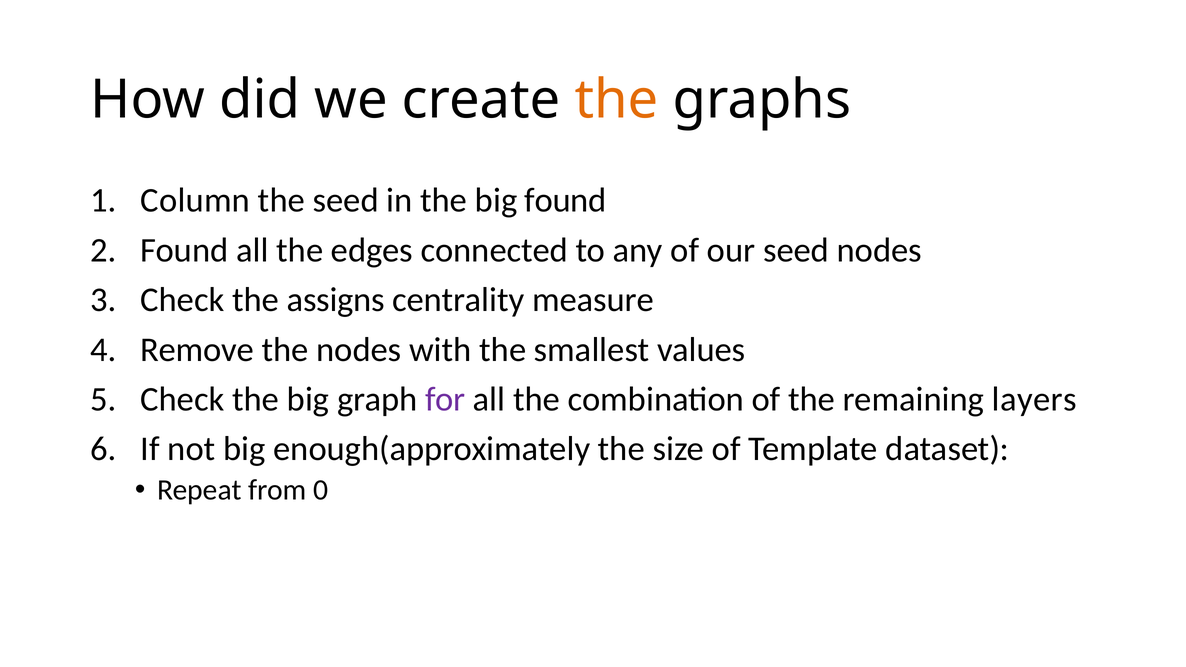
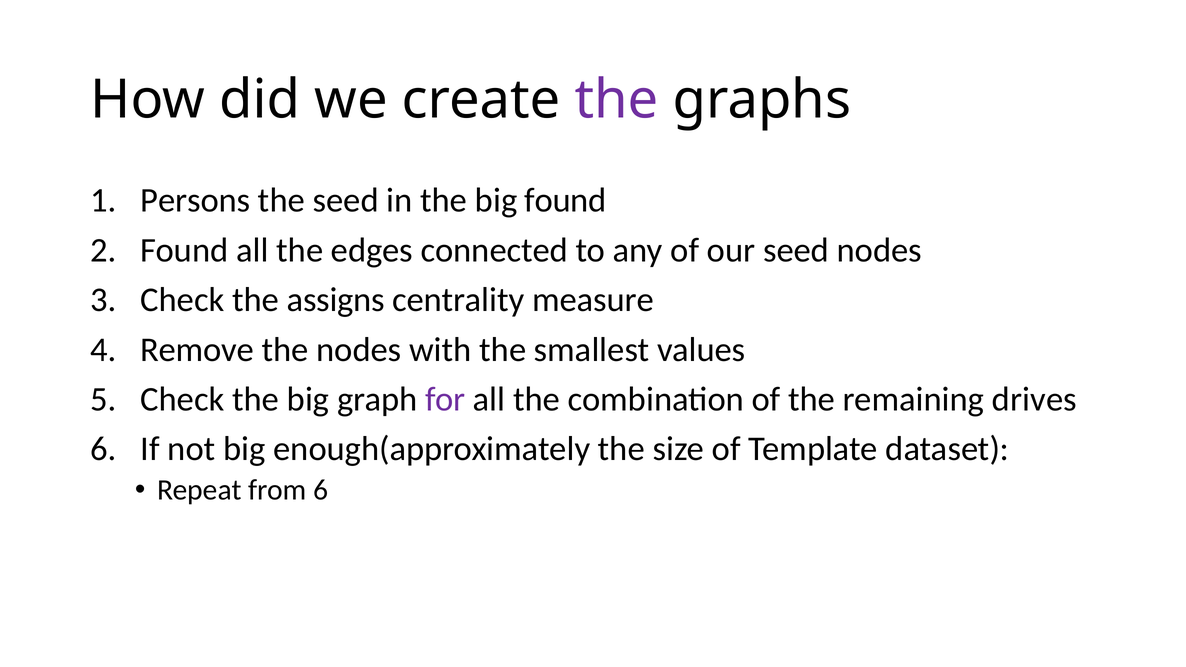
the colour: orange -> purple (617, 100)
Column: Column -> Persons (195, 201)
layers: layers -> drives (1034, 399)
from 0: 0 -> 6 (321, 490)
